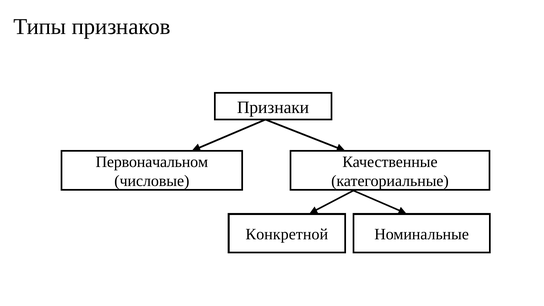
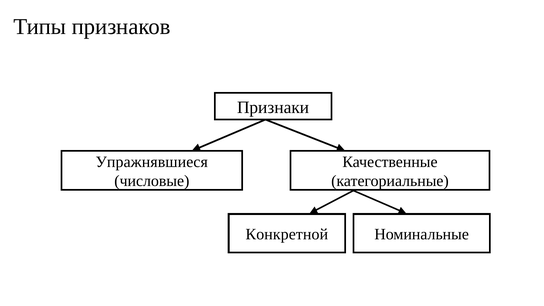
Первоначальном: Первоначальном -> Упражнявшиеся (152, 162)
